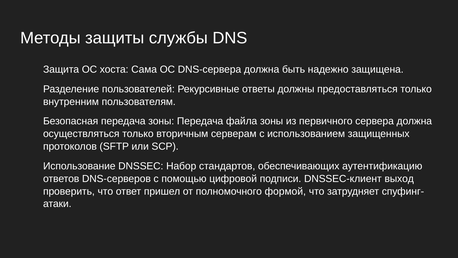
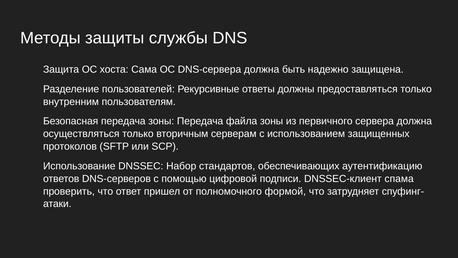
выход: выход -> спама (399, 178)
